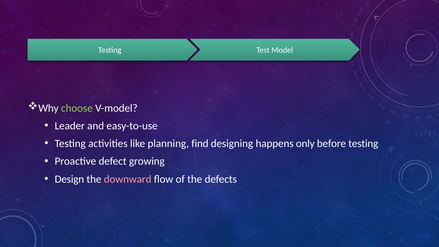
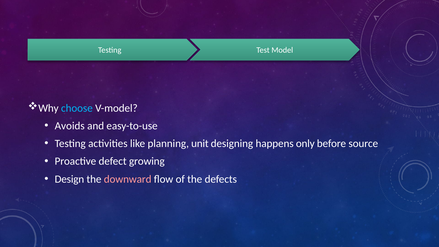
choose colour: light green -> light blue (77, 108)
Leader: Leader -> Avoids (70, 126)
find: find -> unit (200, 144)
before testing: testing -> source (363, 144)
